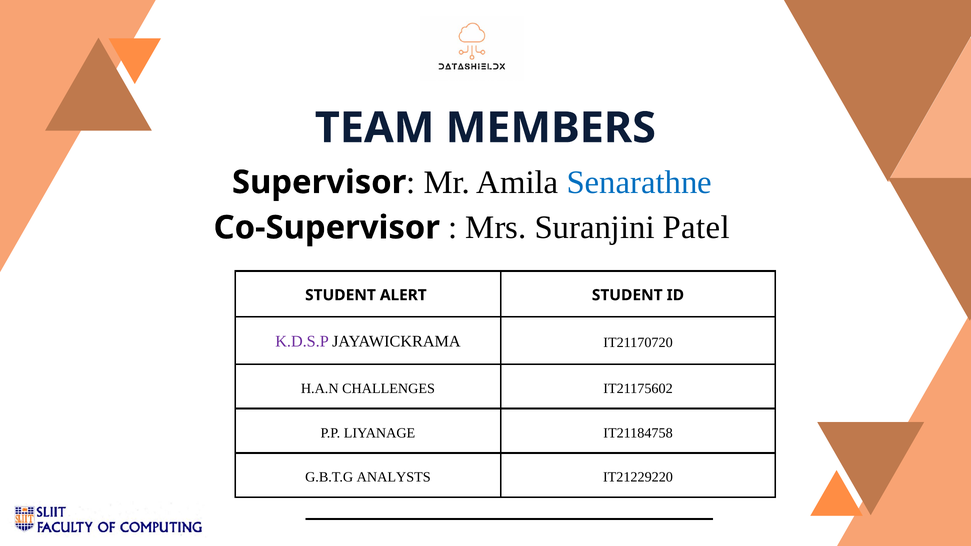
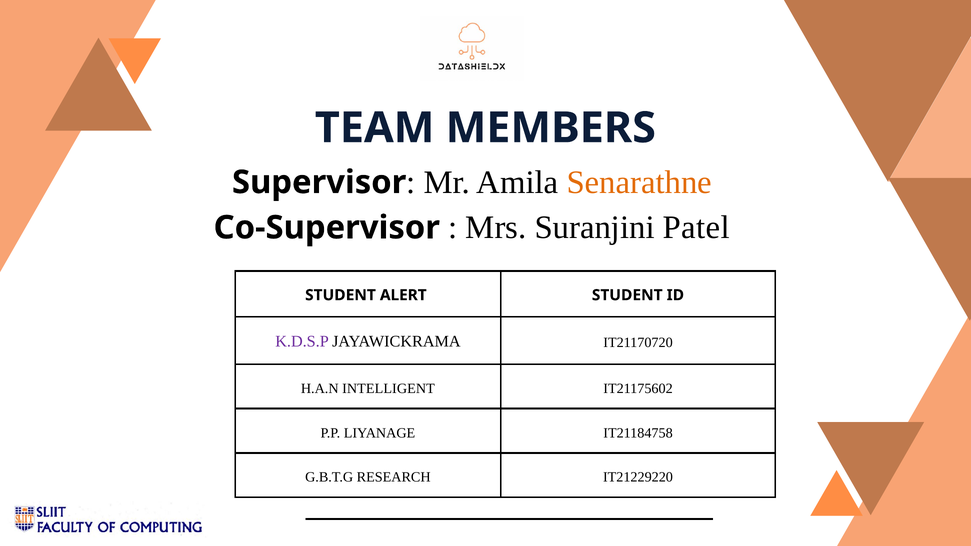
Senarathne colour: blue -> orange (639, 182)
CHALLENGES: CHALLENGES -> INTELLIGENT (388, 389)
ANALYSTS: ANALYSTS -> RESEARCH (394, 477)
